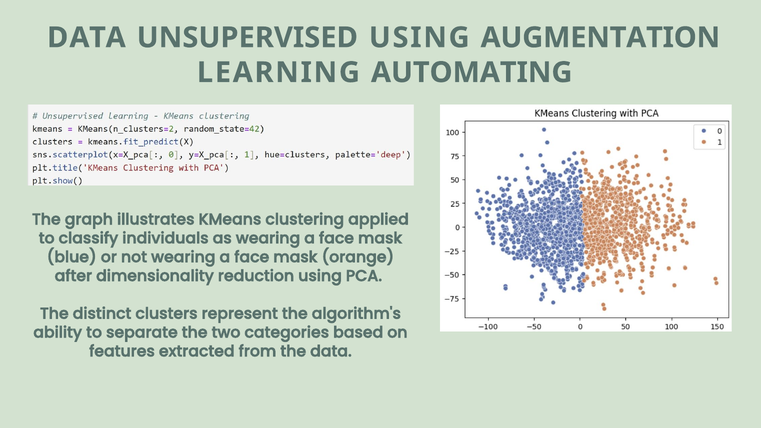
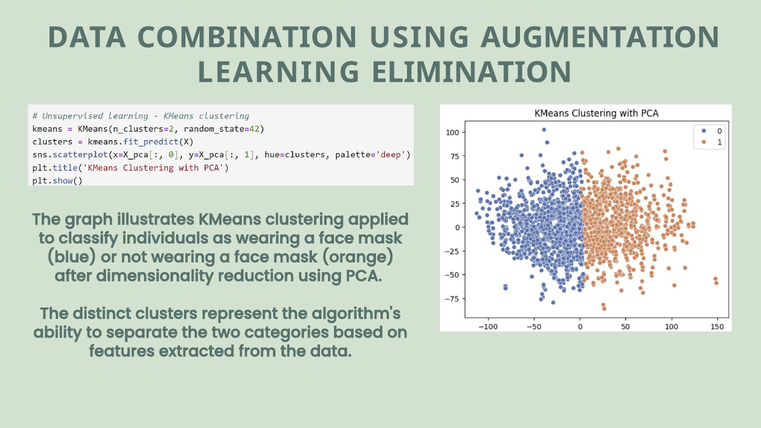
UNSUPERVISED: UNSUPERVISED -> COMBINATION (247, 38)
AUTOMATING: AUTOMATING -> ELIMINATION (472, 73)
